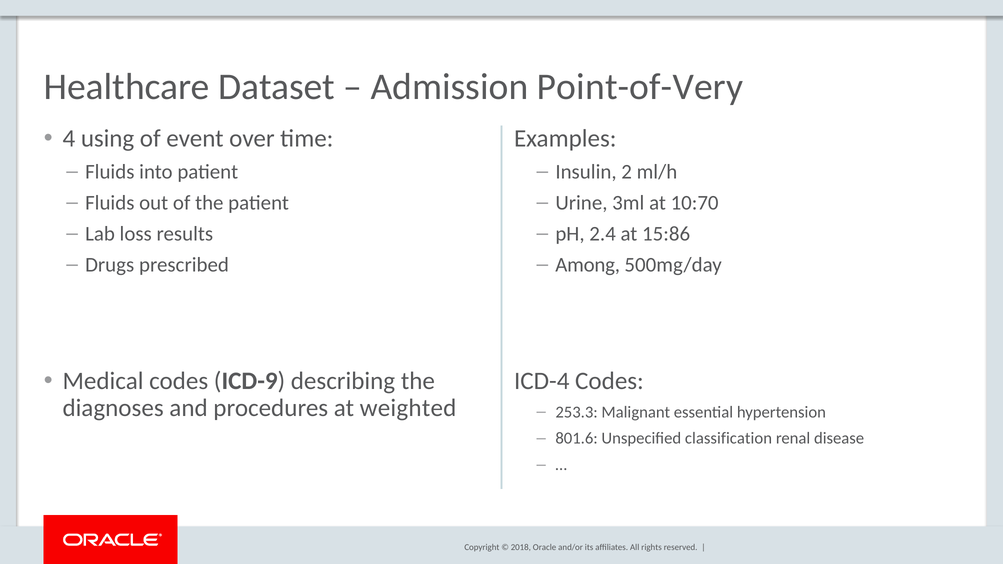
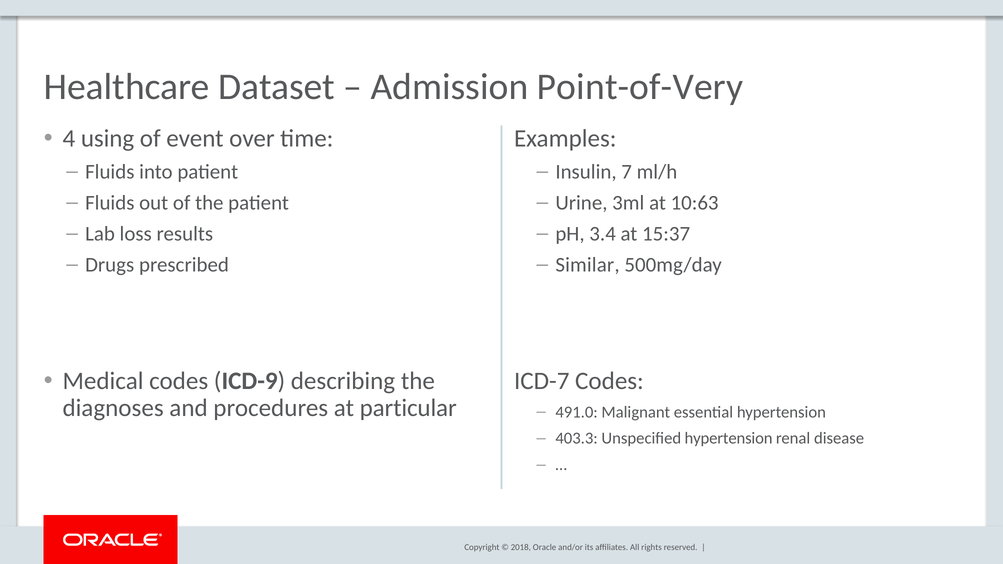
2: 2 -> 7 (627, 172)
10:70: 10:70 -> 10:63 (695, 203)
2.4: 2.4 -> 3.4 (603, 234)
15:86: 15:86 -> 15:37 (666, 234)
Among: Among -> Similar (588, 265)
ICD-4: ICD-4 -> ICD-7 (542, 381)
weighted: weighted -> particular (408, 408)
253.3: 253.3 -> 491.0 (577, 412)
801.6: 801.6 -> 403.3 (577, 439)
Unspecified classification: classification -> hypertension (729, 439)
